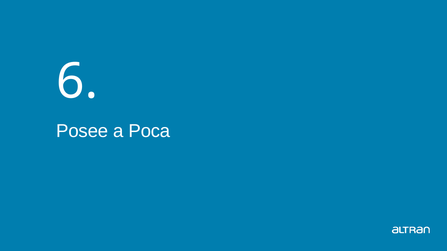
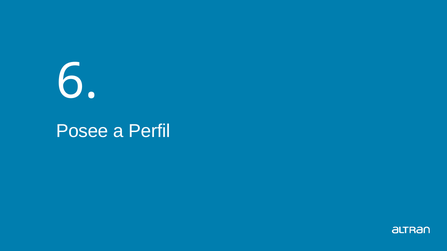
Poca: Poca -> Perfil (149, 131)
